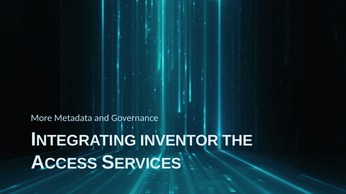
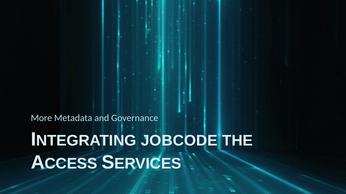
INVENTOR: INVENTOR -> JOBCODE (179, 141)
